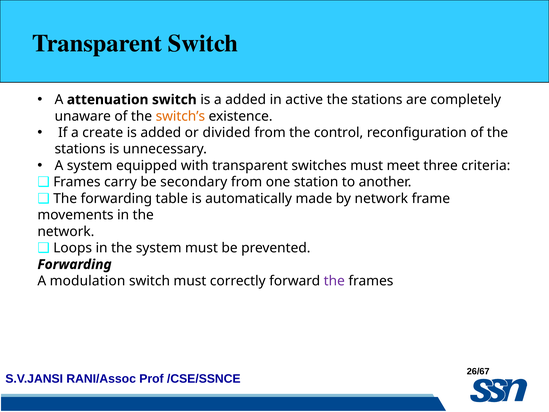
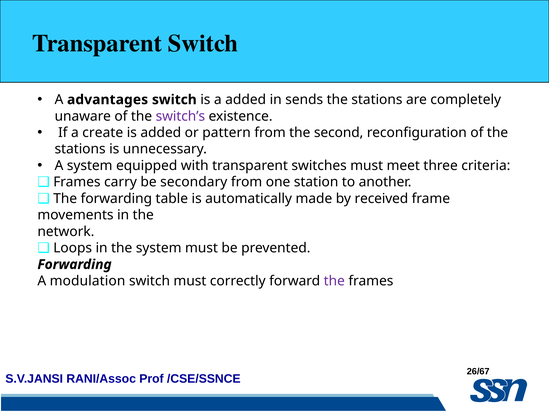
attenuation: attenuation -> advantages (108, 100)
active: active -> sends (304, 100)
switch’s colour: orange -> purple (180, 116)
divided: divided -> pattern (227, 133)
control: control -> second (339, 133)
by network: network -> received (381, 198)
